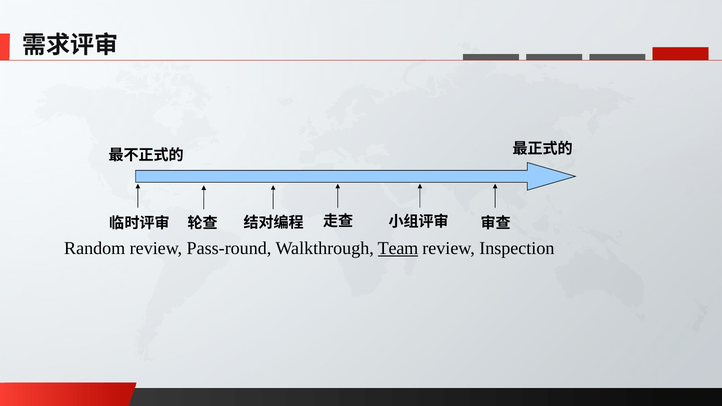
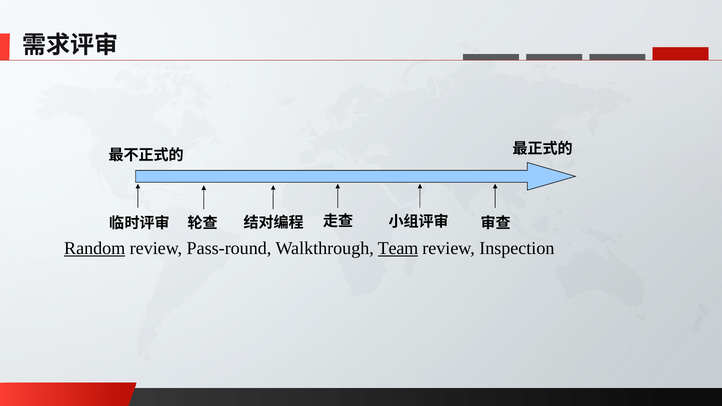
Random underline: none -> present (95, 248)
